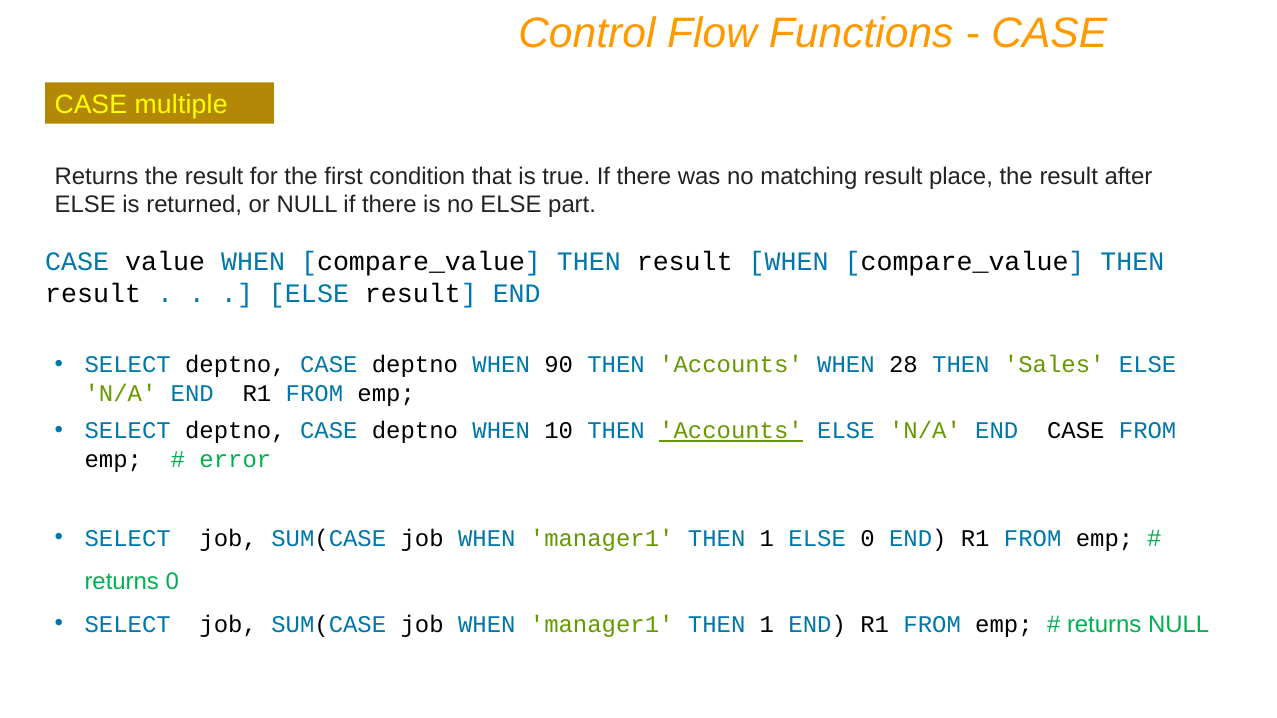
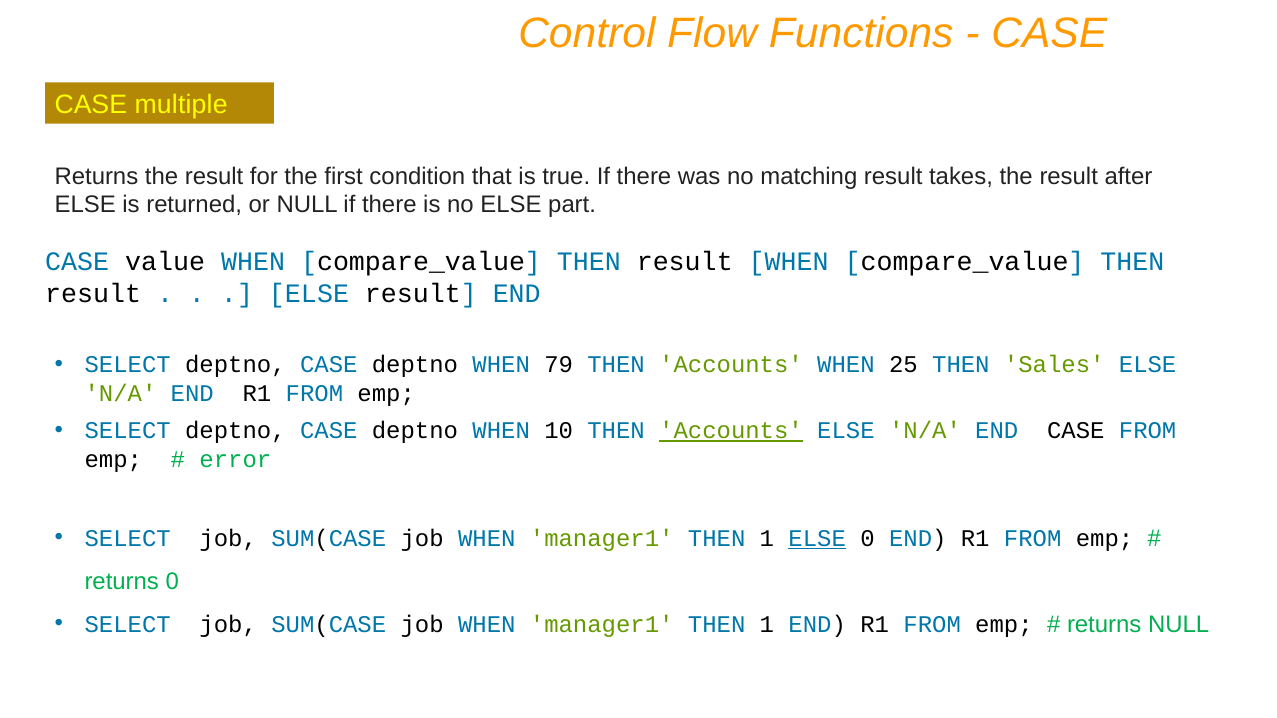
place: place -> takes (961, 176)
90: 90 -> 79 (559, 365)
28: 28 -> 25 (903, 365)
ELSE underline: none -> present (817, 538)
